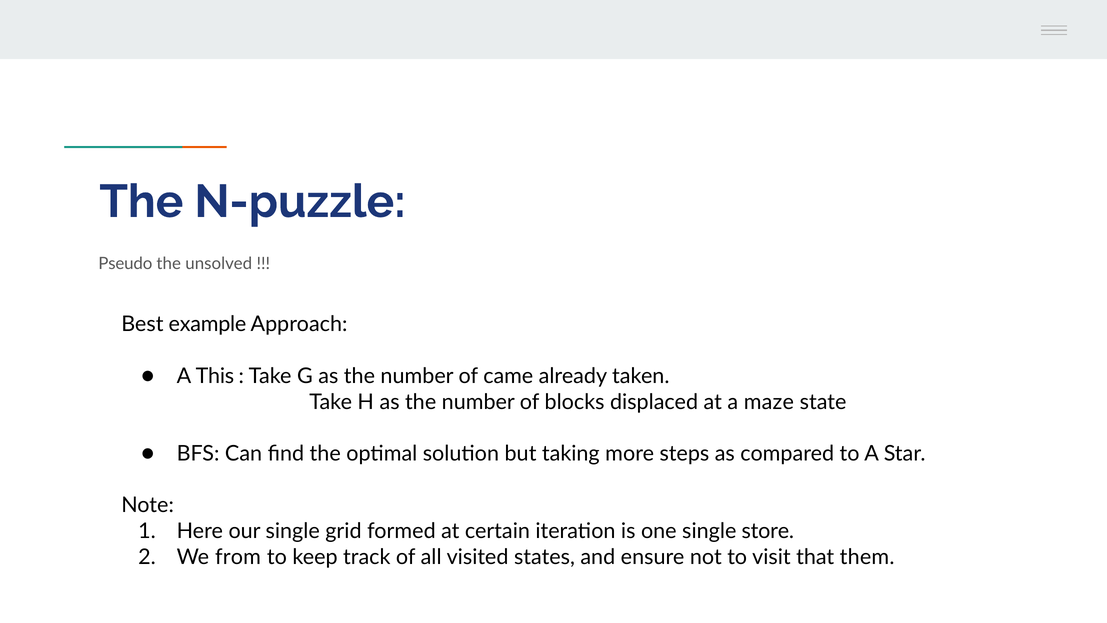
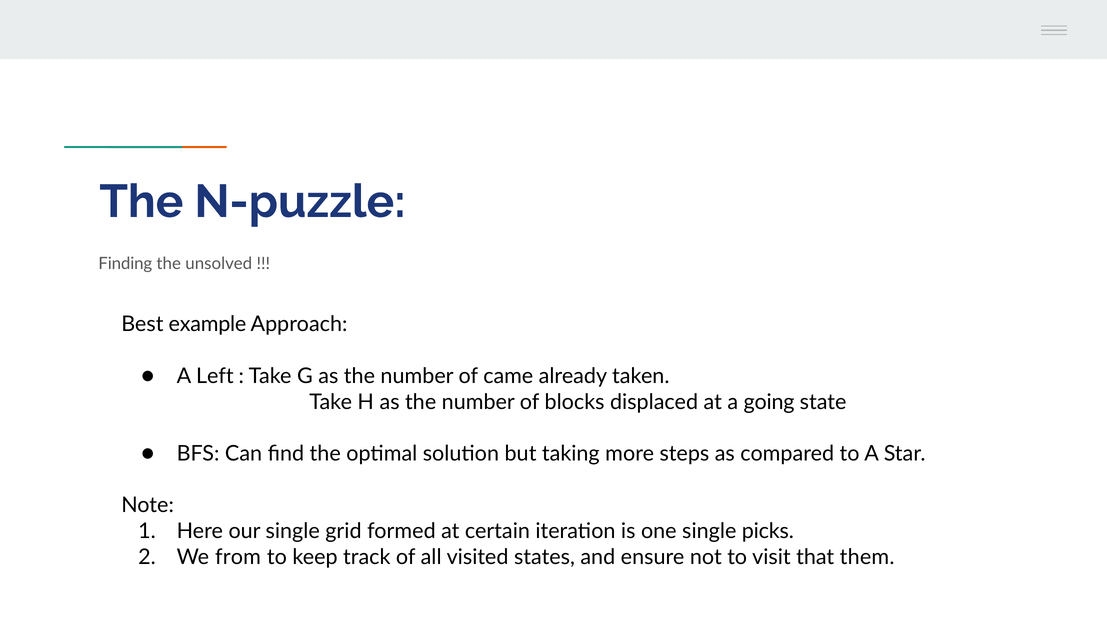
Pseudo: Pseudo -> Finding (125, 263)
This: This -> Left (215, 376)
maze: maze -> going (769, 402)
store: store -> picks (768, 531)
